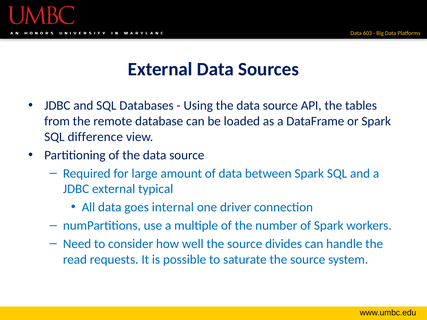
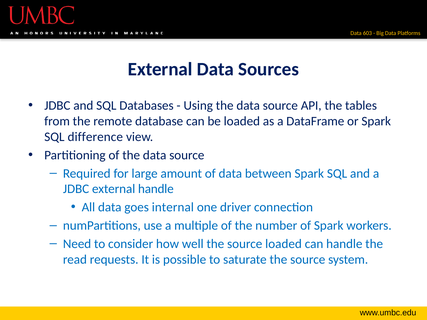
external typical: typical -> handle (156, 189)
source divides: divides -> loaded (284, 244)
